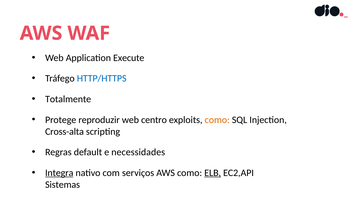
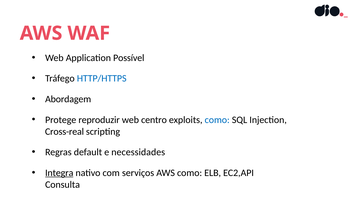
Execute: Execute -> Possível (129, 58)
Totalmente: Totalmente -> Abordagem (68, 99)
como colour: orange -> blue (217, 120)
Cross-alta: Cross-alta -> Cross-real (64, 132)
ELB underline: present -> none (213, 173)
Sistemas: Sistemas -> Consulta (63, 185)
